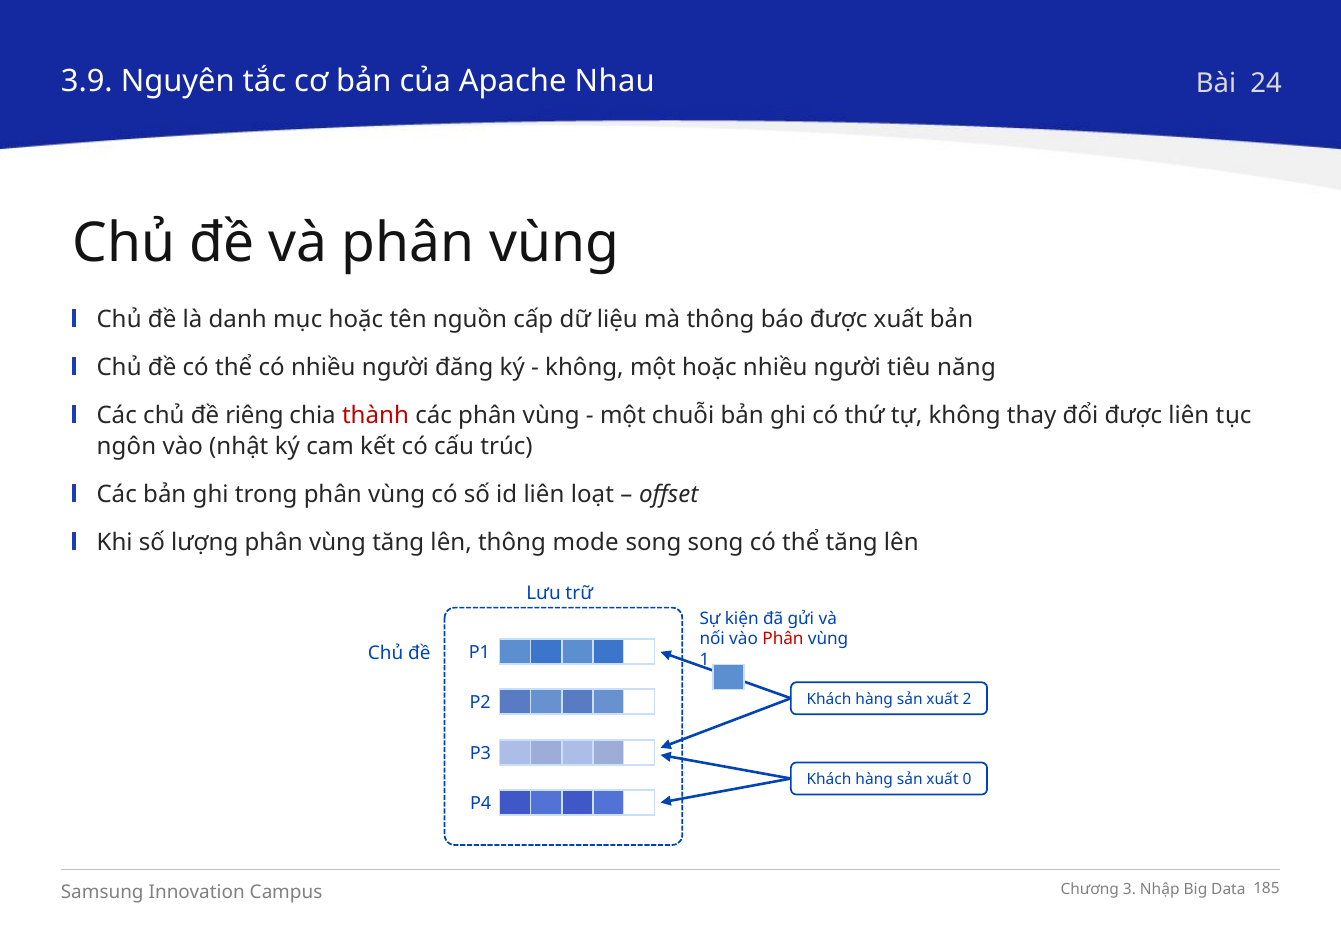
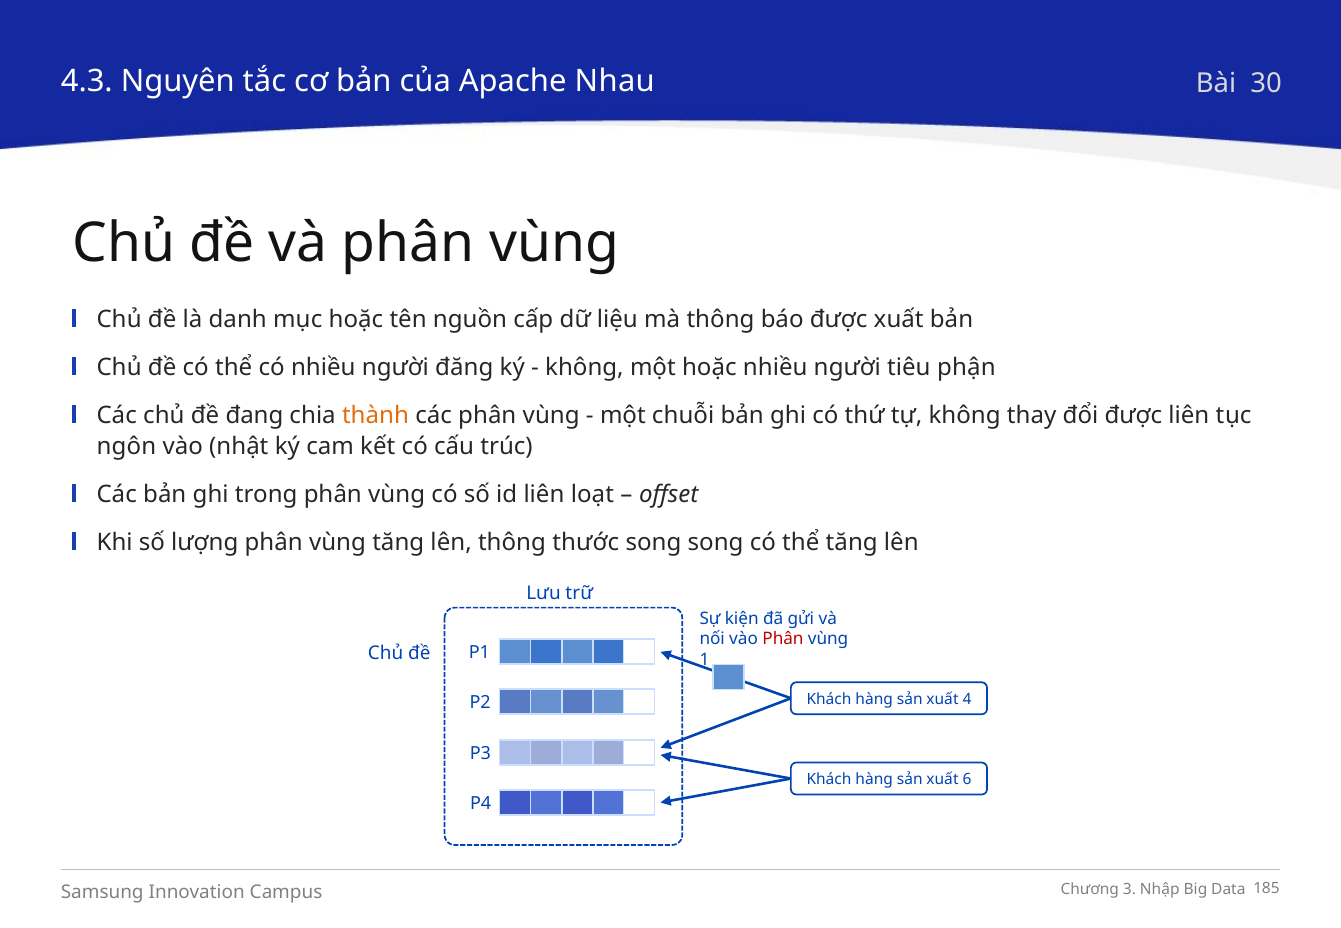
3.9: 3.9 -> 4.3 (87, 81)
24: 24 -> 30 (1266, 84)
năng: năng -> phận (966, 368)
riêng: riêng -> đang (254, 416)
thành colour: red -> orange (375, 416)
mode: mode -> thước (586, 543)
2: 2 -> 4 (967, 700)
0: 0 -> 6 (967, 780)
